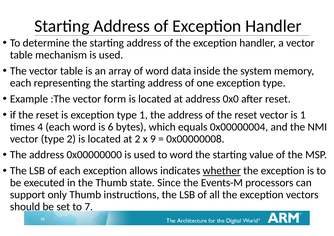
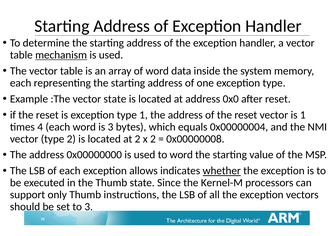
mechanism underline: none -> present (61, 55)
vector form: form -> state (115, 99)
is 6: 6 -> 3 (111, 127)
x 9: 9 -> 2 (153, 139)
Events-M: Events-M -> Kernel-M (222, 183)
to 7: 7 -> 3 (89, 207)
